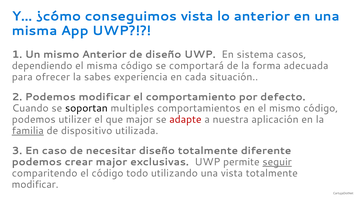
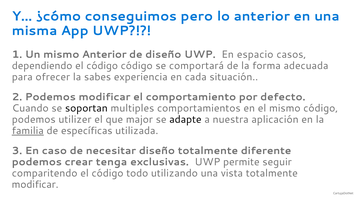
conseguimos vista: vista -> pero (197, 16)
sistema: sistema -> espacio (255, 55)
misma: misma -> código (102, 66)
adapte colour: red -> black (185, 120)
dispositivo: dispositivo -> específicas (87, 131)
crear major: major -> tenga (111, 162)
seguir underline: present -> none (277, 162)
